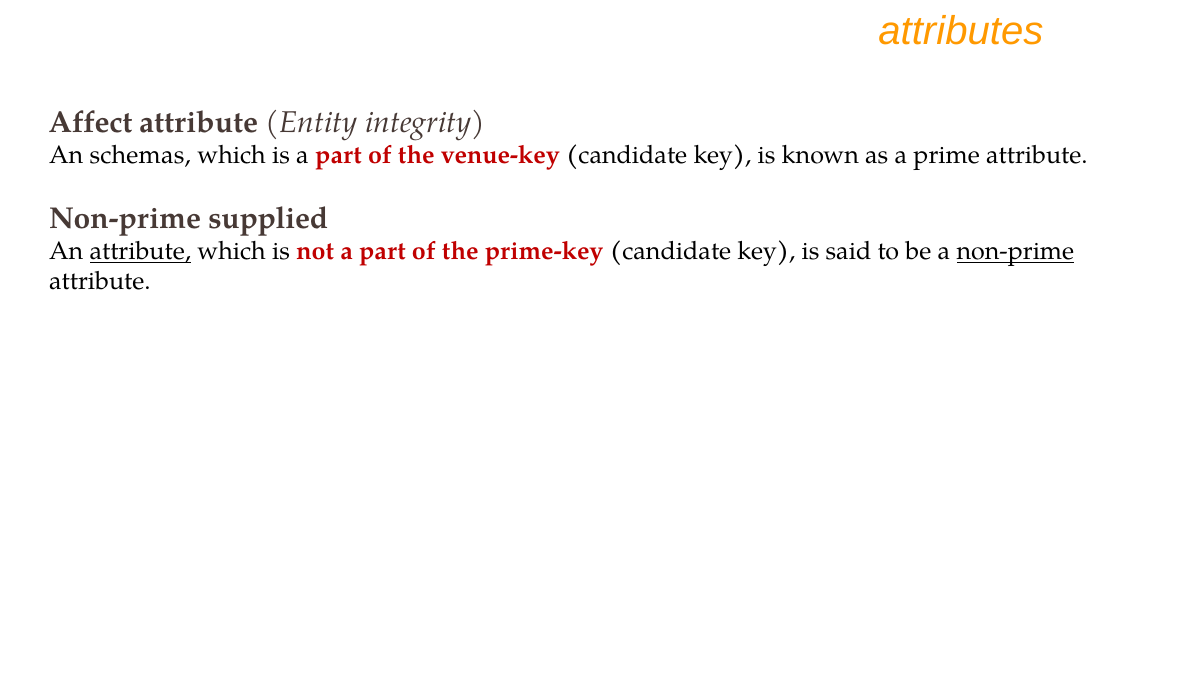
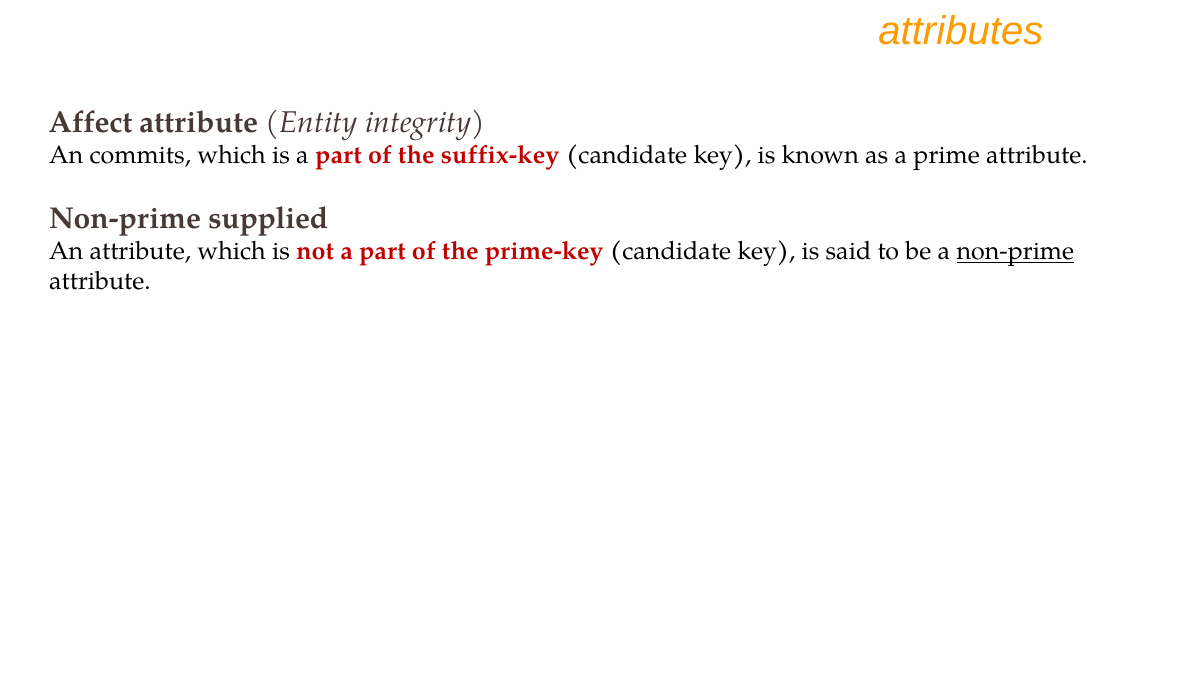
schemas: schemas -> commits (140, 155)
venue-key: venue-key -> suffix-key (500, 155)
attribute underline: present -> none (140, 251)
